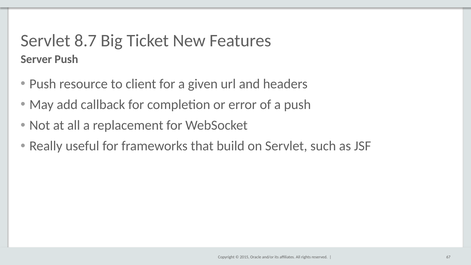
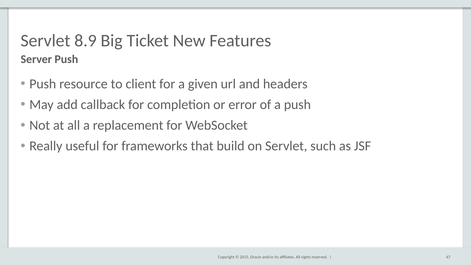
8.7: 8.7 -> 8.9 (85, 41)
